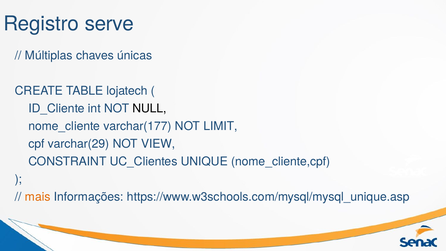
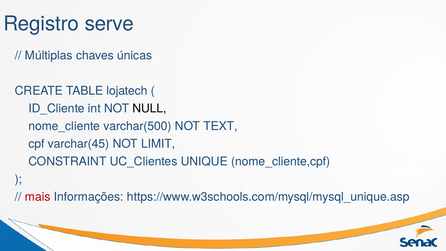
varchar(177: varchar(177 -> varchar(500 (137, 126)
LIMIT: LIMIT -> TEXT (220, 126)
varchar(29: varchar(29 -> varchar(45 (79, 144)
VIEW: VIEW -> LIMIT (158, 144)
mais colour: orange -> red (38, 197)
